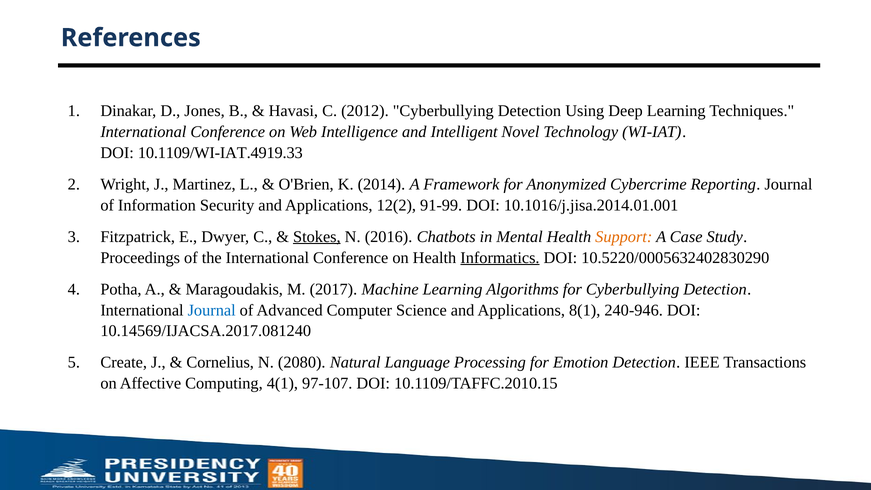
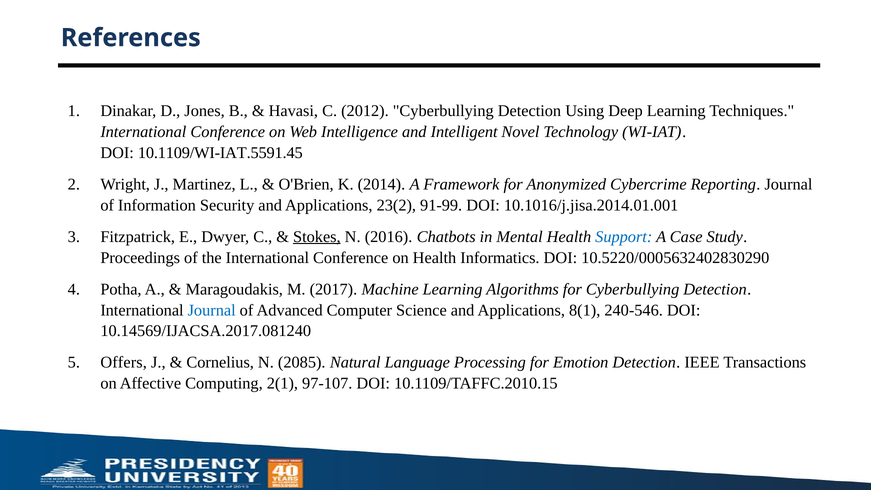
10.1109/WI-IAT.4919.33: 10.1109/WI-IAT.4919.33 -> 10.1109/WI-IAT.5591.45 (220, 153)
12(2: 12(2 -> 23(2 (396, 205)
Support colour: orange -> blue (624, 237)
Informatics underline: present -> none (500, 258)
240-946: 240-946 -> 240-546 (634, 310)
Create: Create -> Offers (124, 363)
2080: 2080 -> 2085 (302, 363)
4(1: 4(1 -> 2(1 (282, 383)
